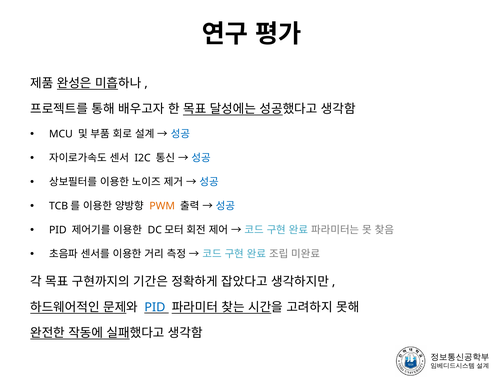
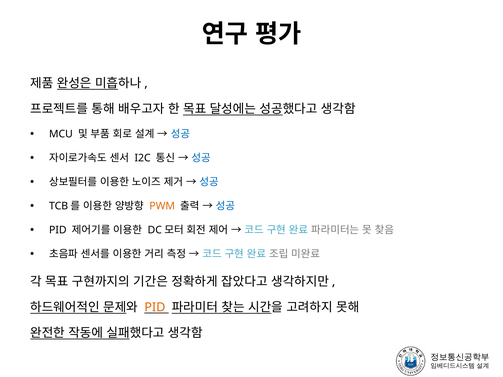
PID colour: blue -> orange (155, 307)
